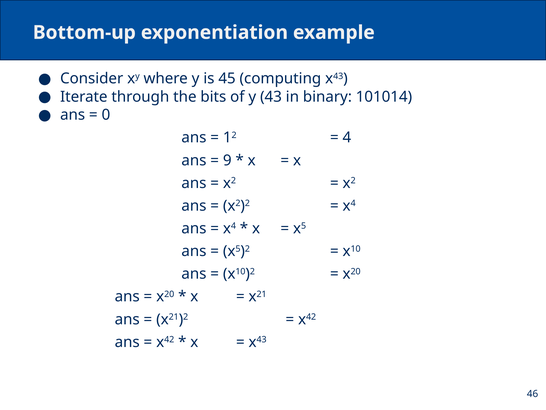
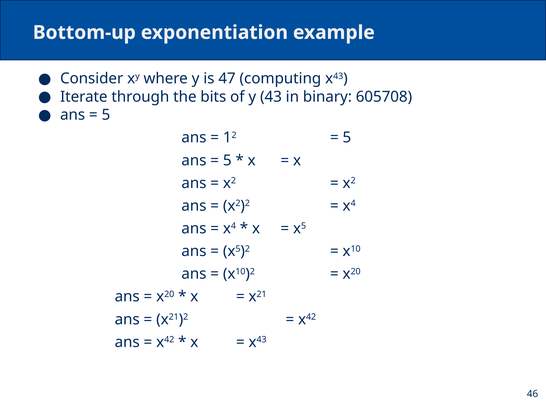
45: 45 -> 47 (227, 79)
101014: 101014 -> 605708 (384, 97)
0: 0 -> 5 (106, 115)
4: 4 -> 5 (347, 138)
9: 9 -> 5 (227, 160)
